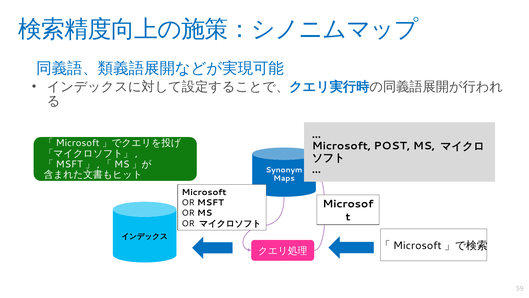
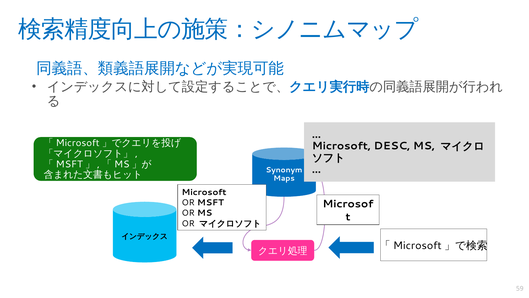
POST: POST -> DESC (392, 146)
